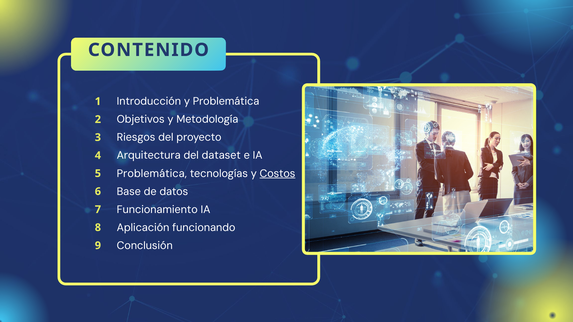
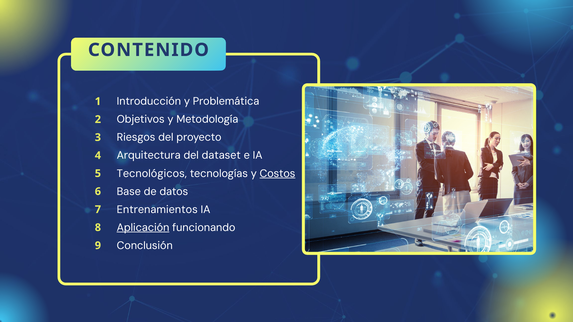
Problemática: Problemática -> Tecnológicos (152, 174)
Funcionamiento: Funcionamiento -> Entrenamientos (157, 210)
Aplicación underline: none -> present (143, 228)
